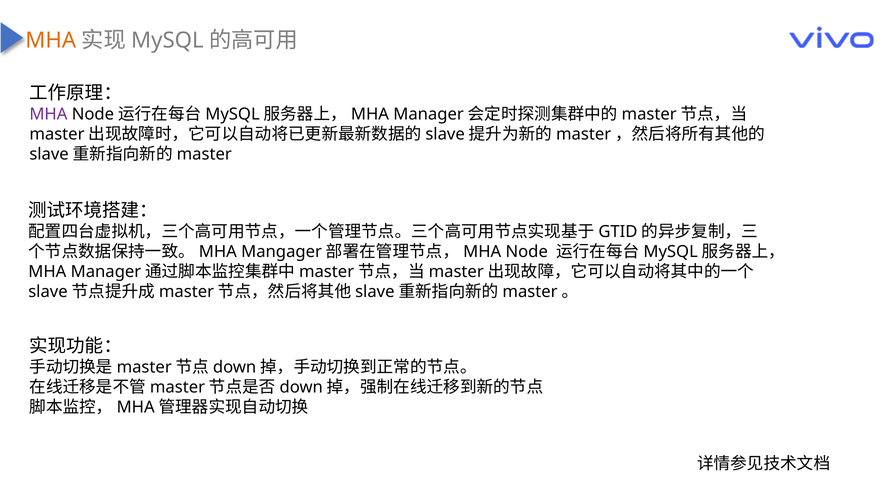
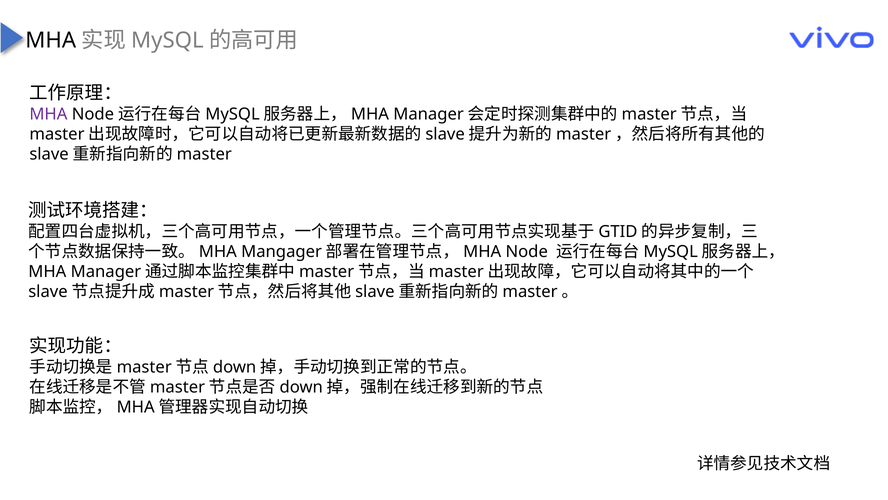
MHA colour: orange -> black (51, 40)
